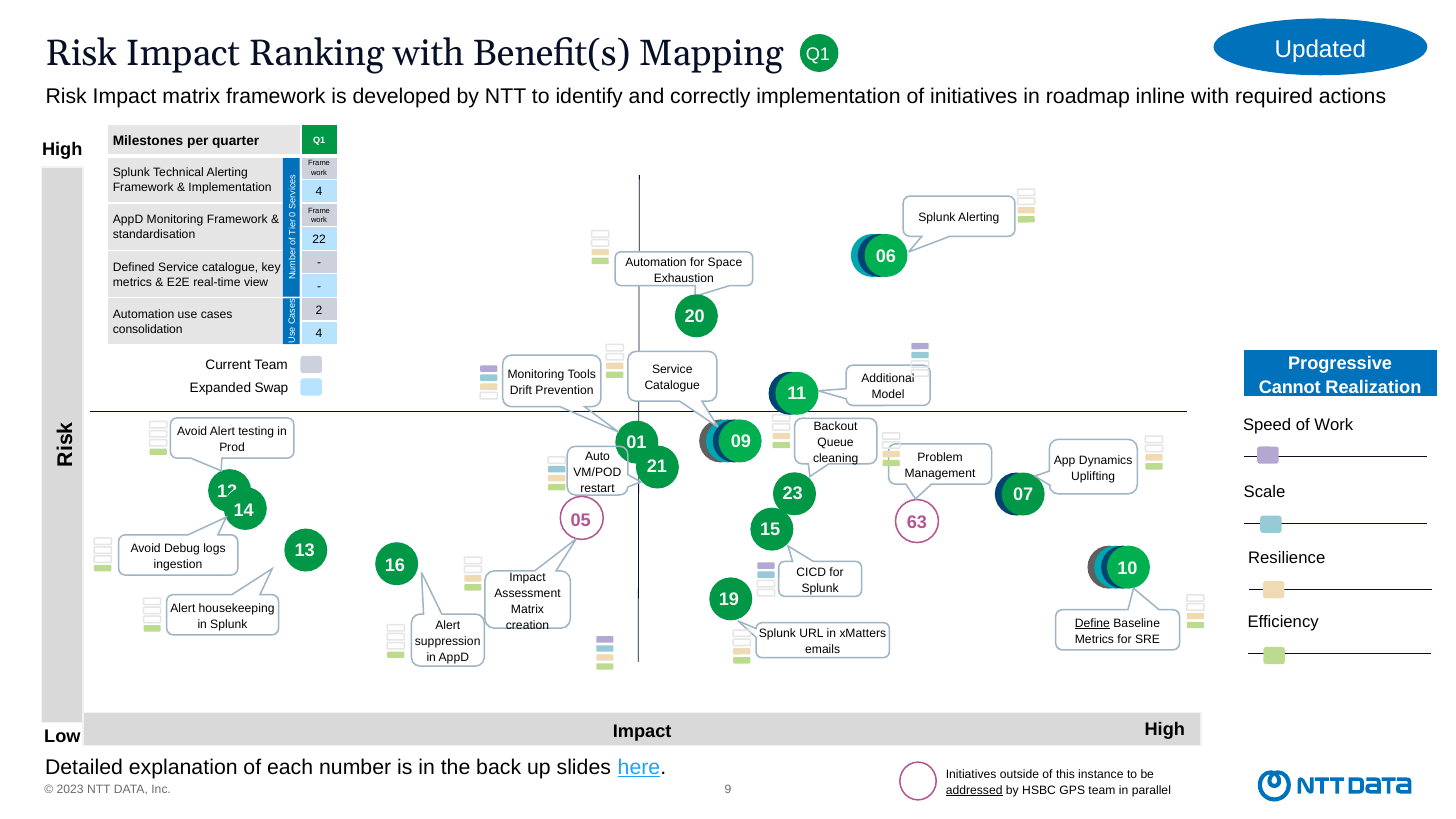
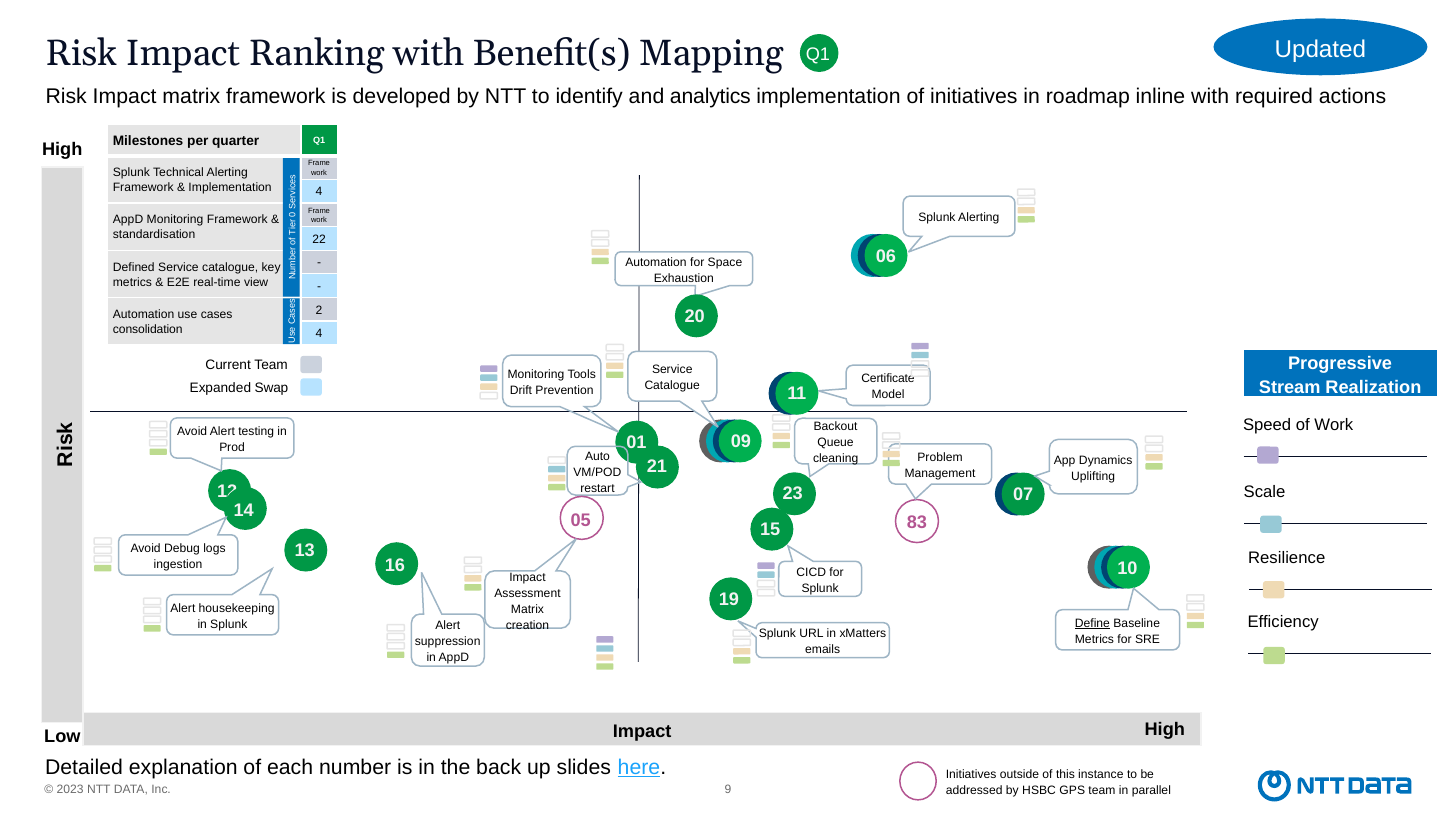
correctly: correctly -> analytics (710, 97)
Additional: Additional -> Certificate (888, 379)
Cannot: Cannot -> Stream (1290, 388)
63: 63 -> 83 (917, 522)
addressed underline: present -> none (974, 790)
